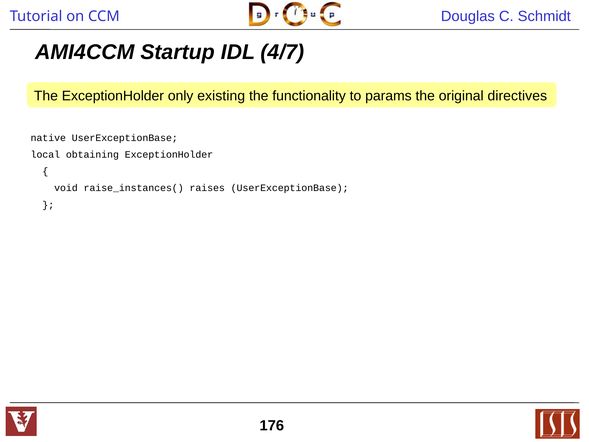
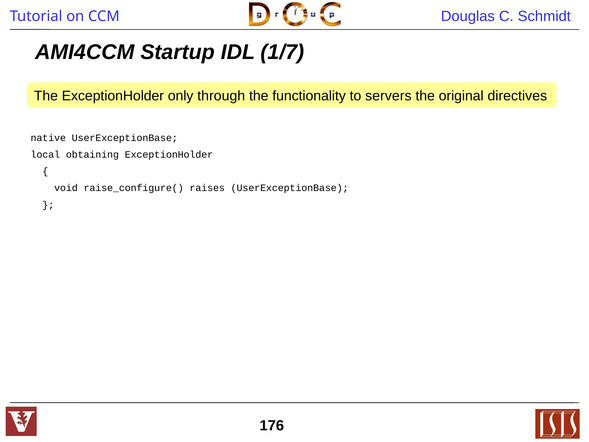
4/7: 4/7 -> 1/7 (282, 52)
existing: existing -> through (221, 96)
params: params -> servers (388, 96)
raise_instances(: raise_instances( -> raise_configure( (134, 188)
